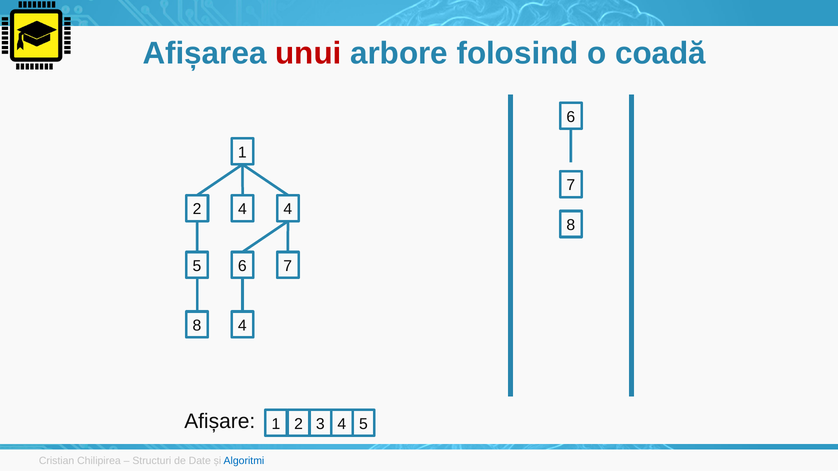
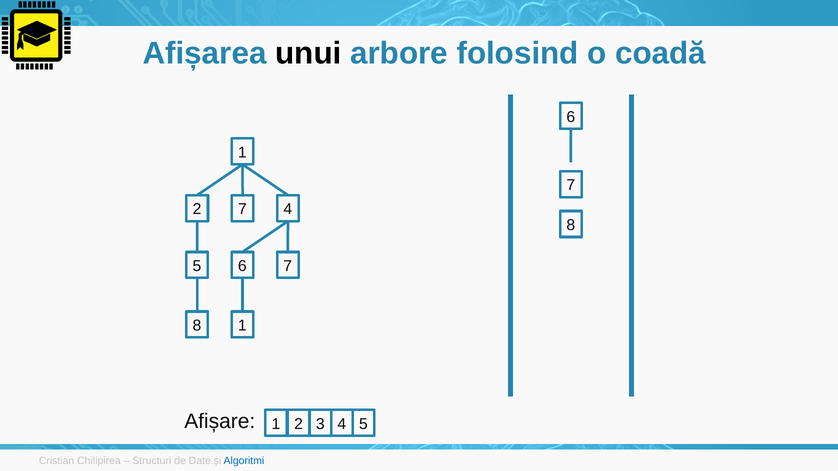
unui colour: red -> black (308, 53)
2 4: 4 -> 7 (242, 209)
8 4: 4 -> 1 (242, 326)
